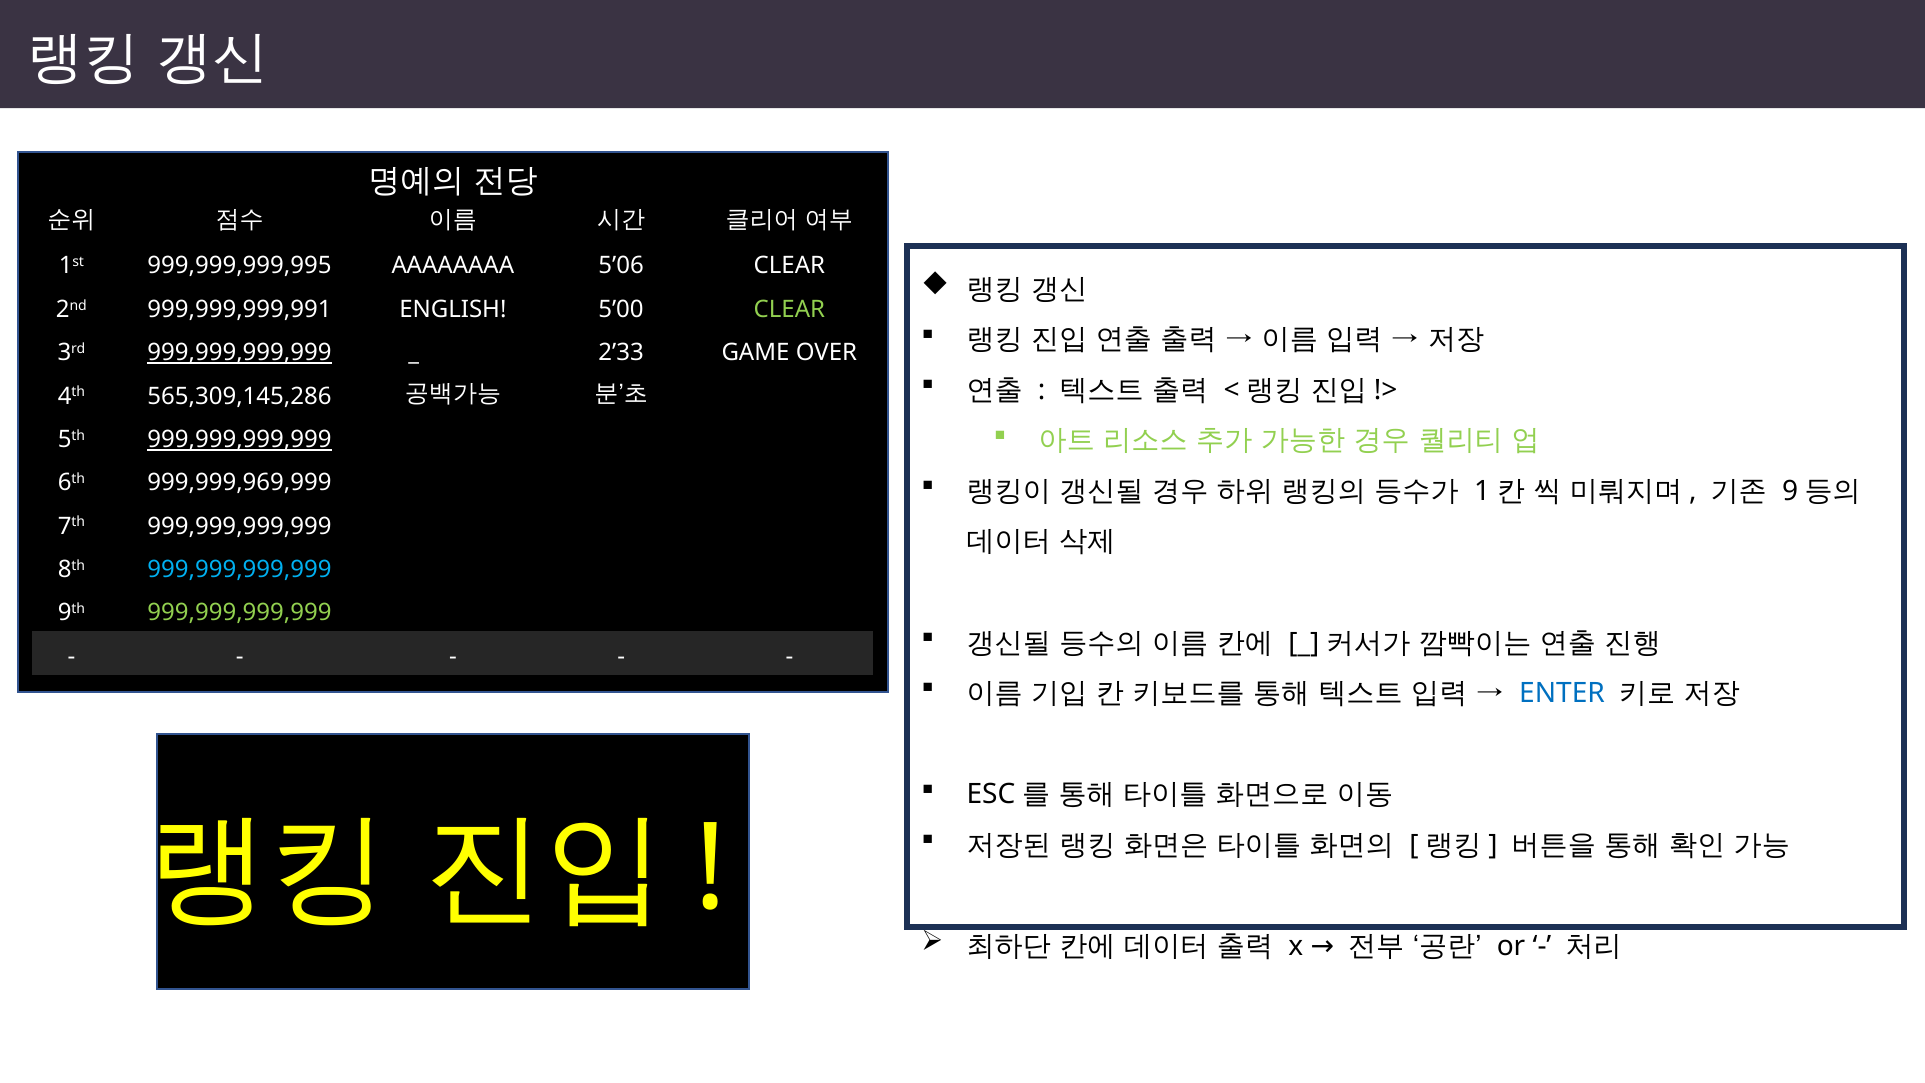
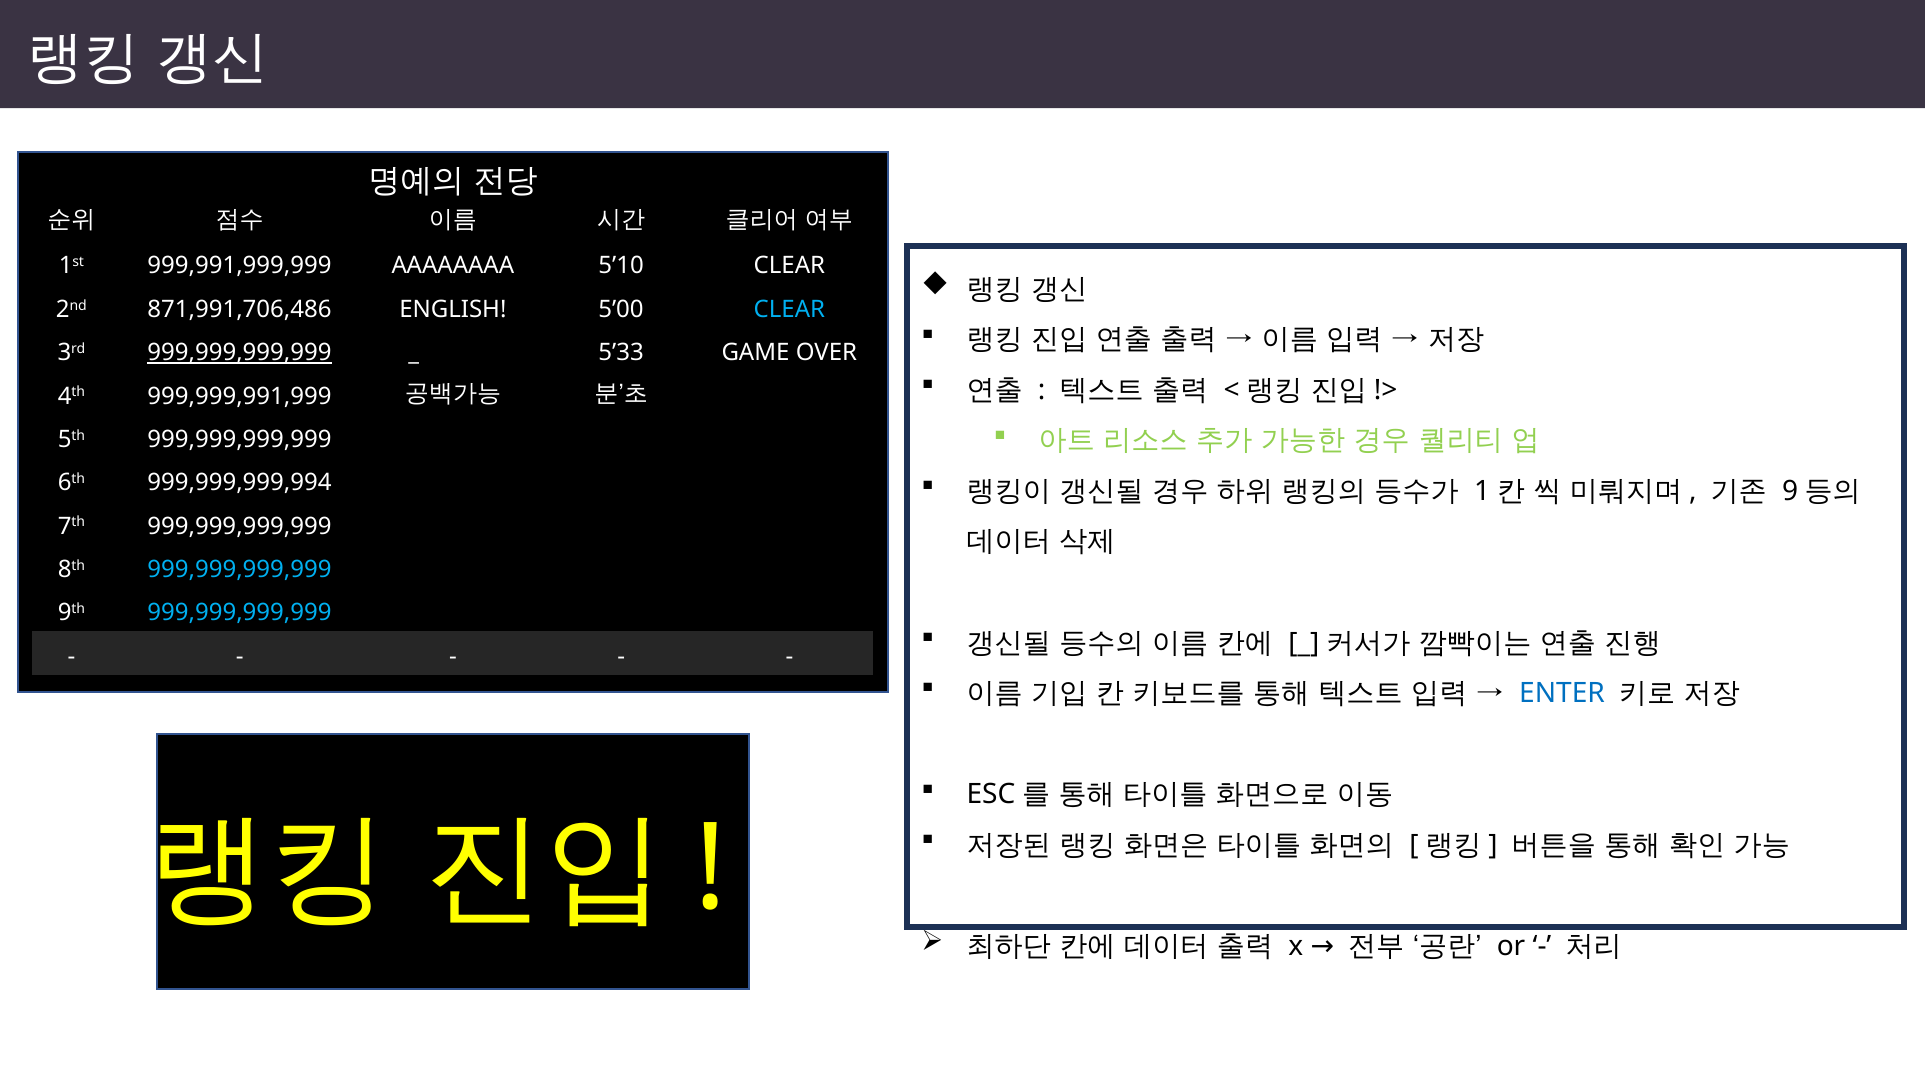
999,999,999,995: 999,999,999,995 -> 999,991,999,999 (239, 266)
5’06: 5’06 -> 5’10 (621, 266)
999,999,999,991: 999,999,999,991 -> 871,991,706,486 (239, 309)
CLEAR colour: light green -> light blue (789, 309)
2’33: 2’33 -> 5’33 (621, 353)
565,309,145,286: 565,309,145,286 -> 999,999,991,999 (239, 396)
999,999,999,999 underline: present -> none (239, 439)
999,999,969,999: 999,999,969,999 -> 999,999,999,994 (239, 483)
999,999,999,999 colour: light green -> light blue (239, 613)
